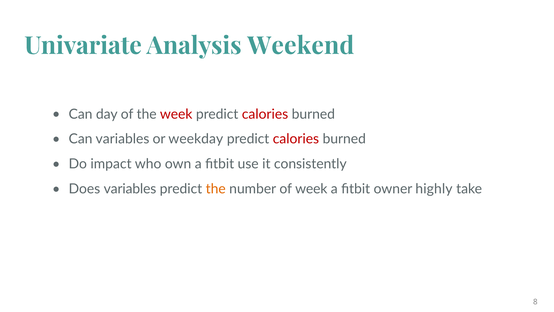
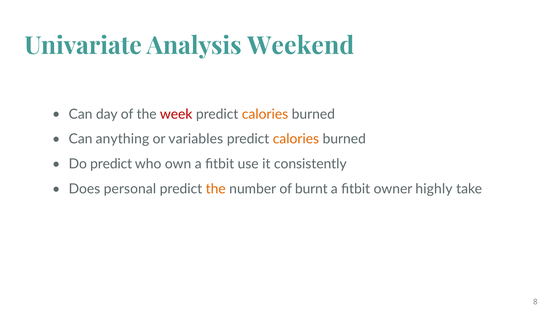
calories colour: red -> orange (265, 114)
Can variables: variables -> anything (122, 139)
weekday: weekday -> variables (196, 139)
calories colour: red -> orange (296, 139)
Do impact: impact -> predict (111, 164)
Does variables: variables -> personal (130, 189)
of week: week -> burnt (311, 189)
